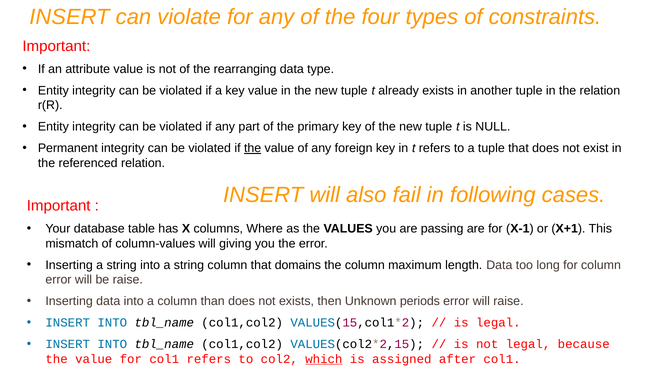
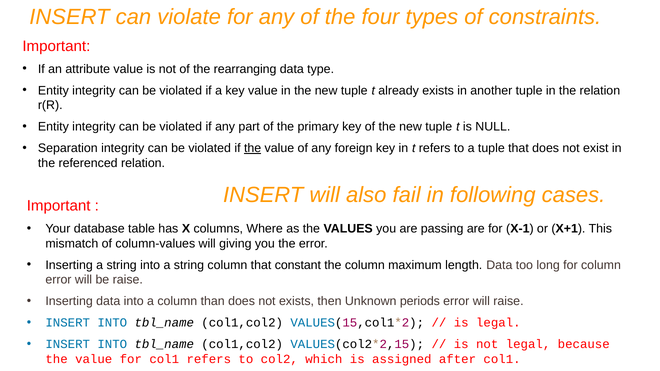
Permanent: Permanent -> Separation (68, 148)
domains: domains -> constant (298, 265)
which underline: present -> none (324, 359)
